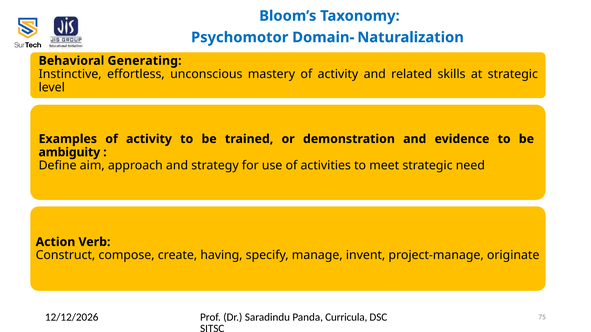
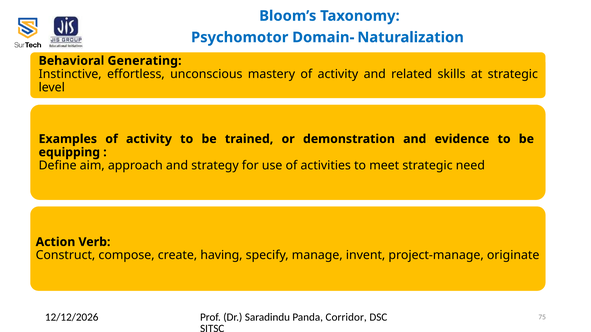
ambiguity: ambiguity -> equipping (69, 152)
Curricula: Curricula -> Corridor (346, 318)
